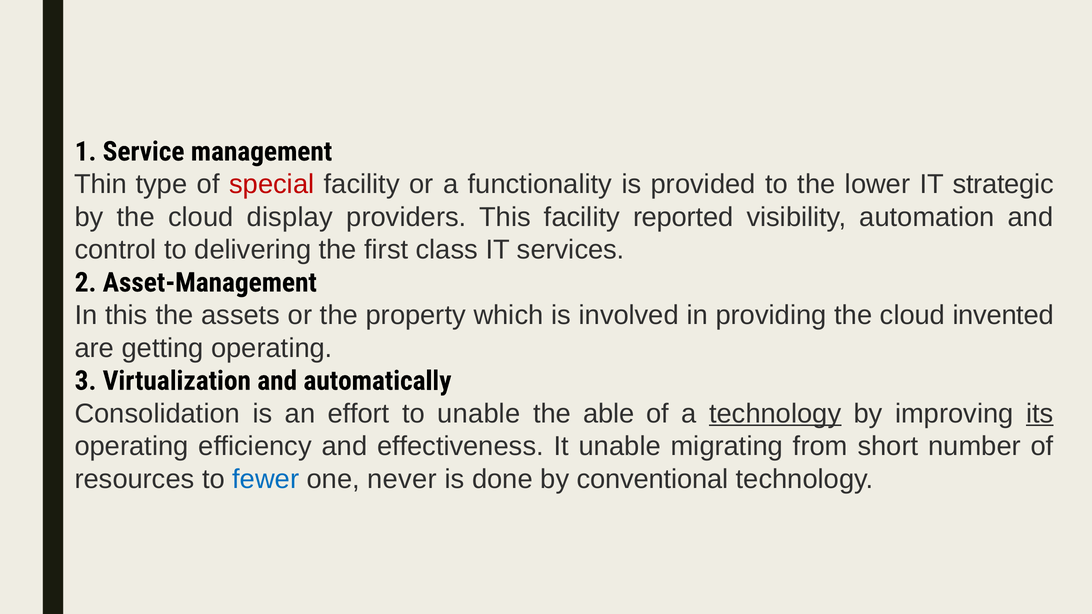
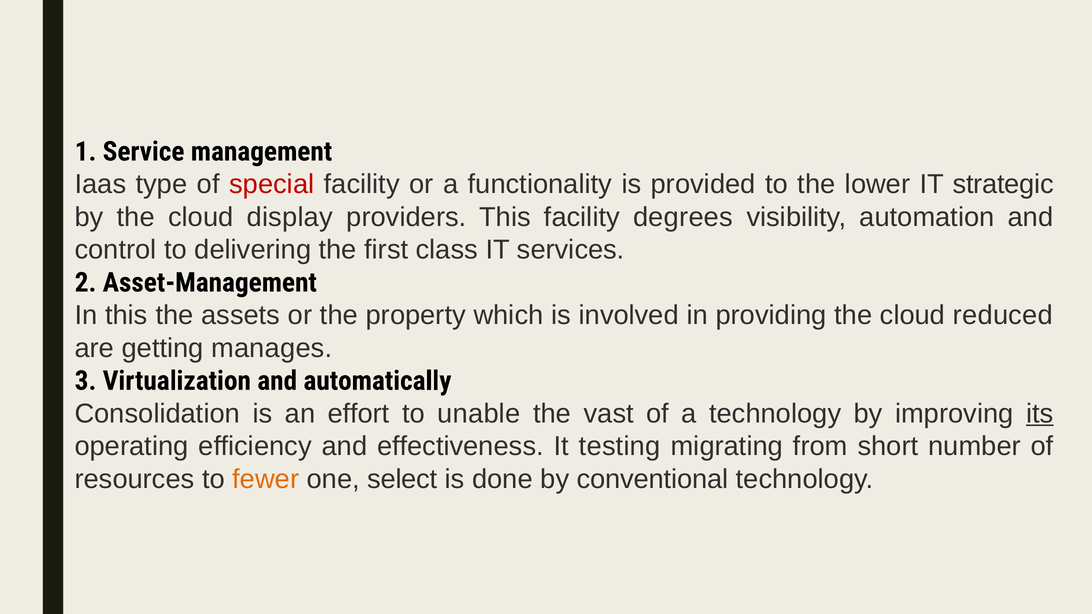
Thin: Thin -> Iaas (100, 184)
reported: reported -> degrees (683, 217)
invented: invented -> reduced (1003, 315)
getting operating: operating -> manages (272, 348)
able: able -> vast (609, 414)
technology underline: present -> none (775, 414)
It unable: unable -> testing (620, 446)
fewer colour: blue -> orange (266, 479)
never: never -> select (402, 479)
